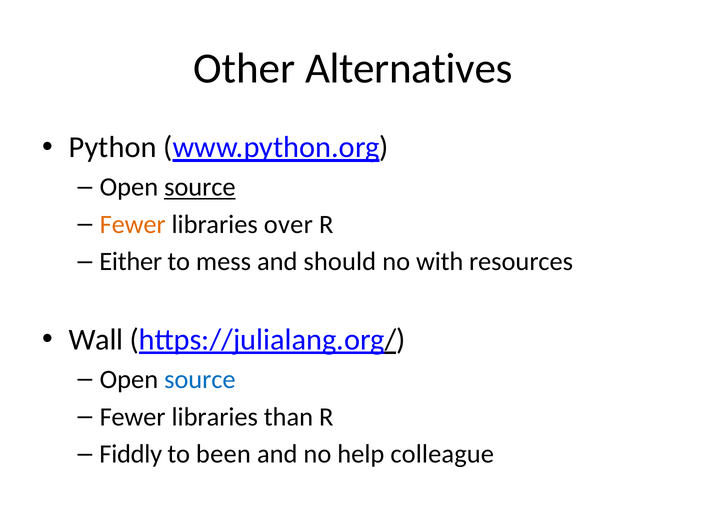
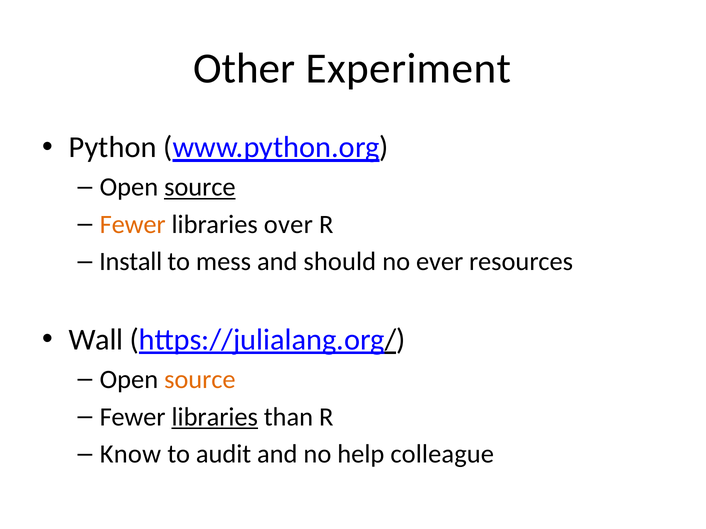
Alternatives: Alternatives -> Experiment (408, 68)
Either: Either -> Install (131, 262)
with: with -> ever (440, 262)
source colour: blue -> orange (200, 380)
libraries underline: none -> present (215, 417)
Fiddly: Fiddly -> Know (130, 455)
been: been -> audit (224, 455)
